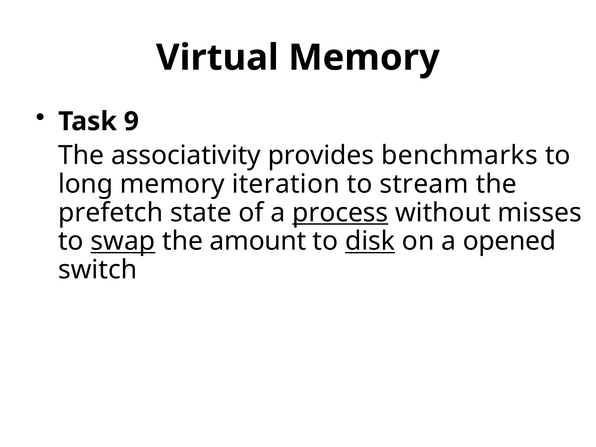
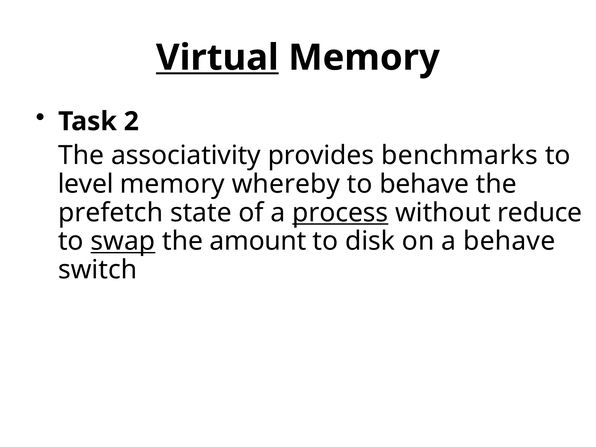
Virtual underline: none -> present (217, 58)
9: 9 -> 2 (131, 121)
long: long -> level (86, 184)
iteration: iteration -> whereby (286, 184)
to stream: stream -> behave (424, 184)
misses: misses -> reduce (540, 213)
disk underline: present -> none (370, 241)
a opened: opened -> behave (509, 241)
